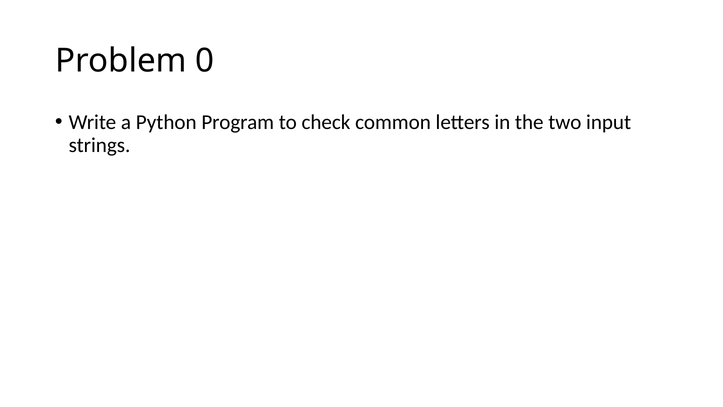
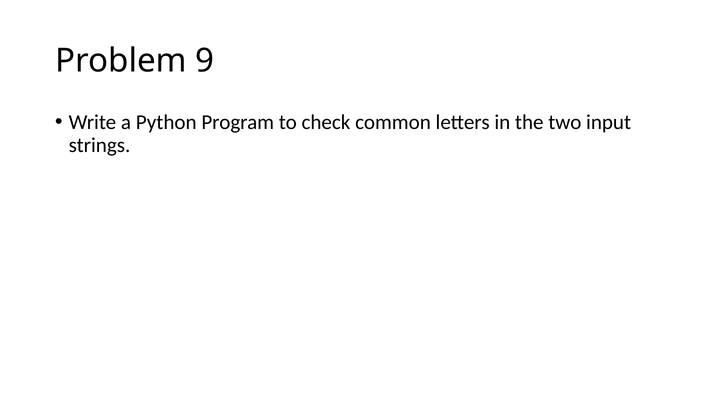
0: 0 -> 9 (205, 61)
